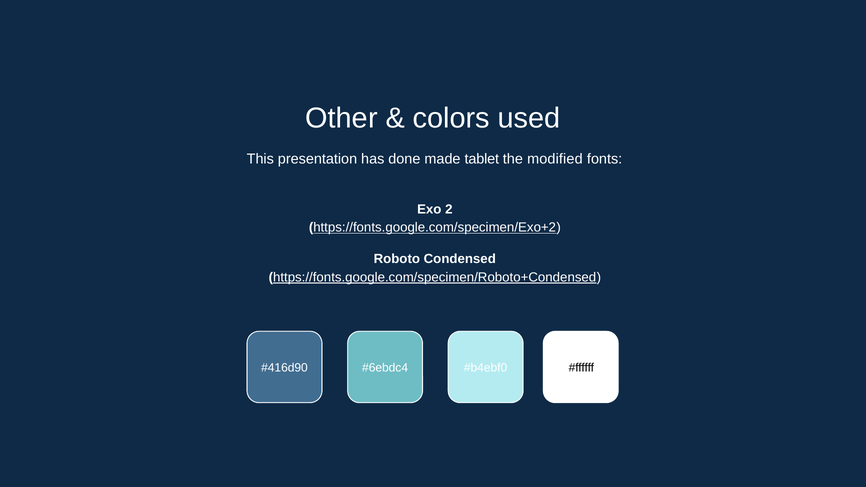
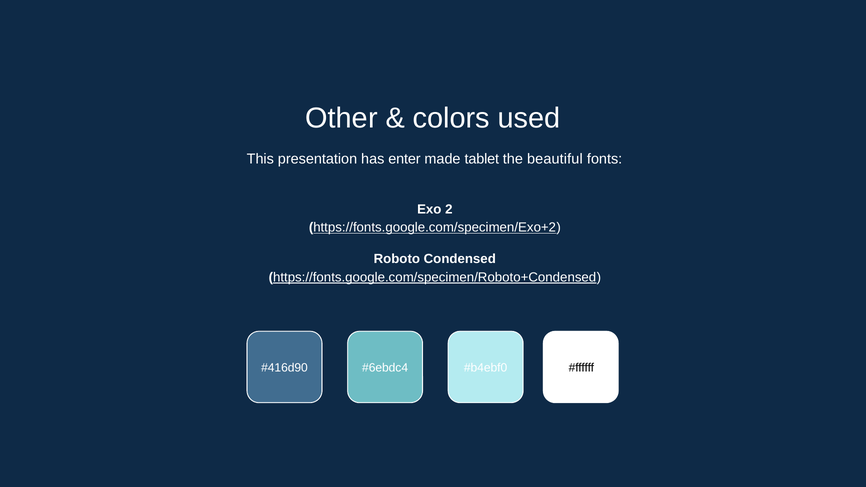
done: done -> enter (404, 159)
modified: modified -> beautiful (555, 159)
